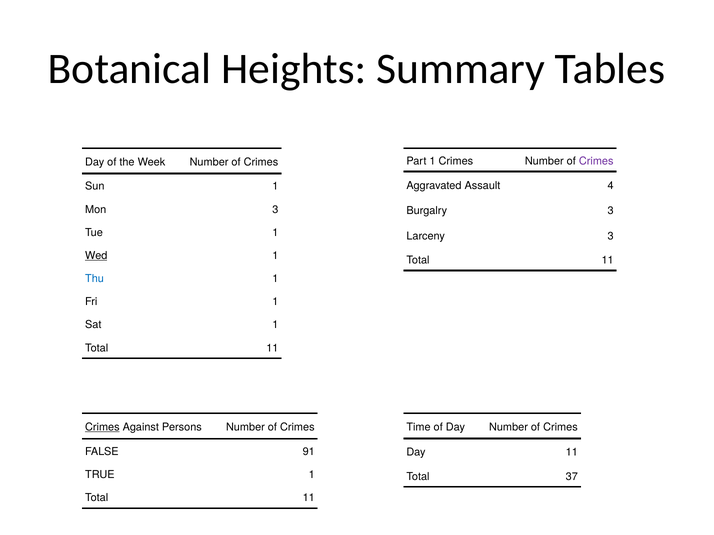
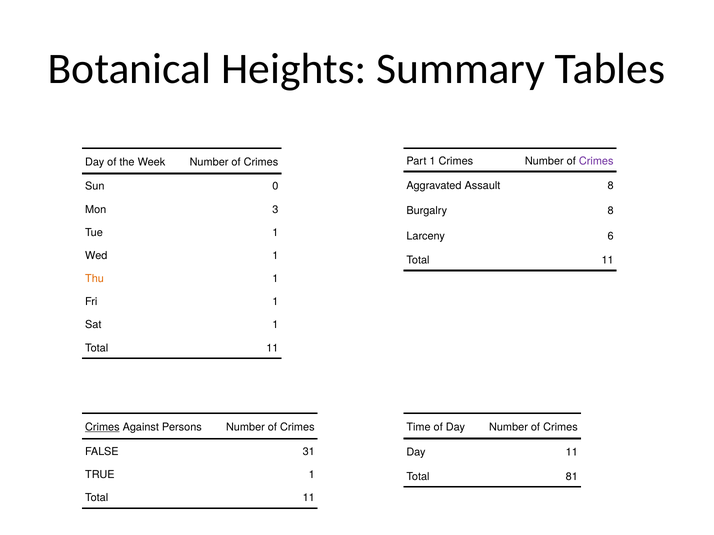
Assault 4: 4 -> 8 (611, 186)
Sun 1: 1 -> 0 (275, 187)
Burgalry 3: 3 -> 8 (611, 211)
Larceny 3: 3 -> 6 (611, 236)
Wed underline: present -> none (96, 256)
Thu colour: blue -> orange (94, 279)
91: 91 -> 31 (309, 452)
37: 37 -> 81 (572, 477)
